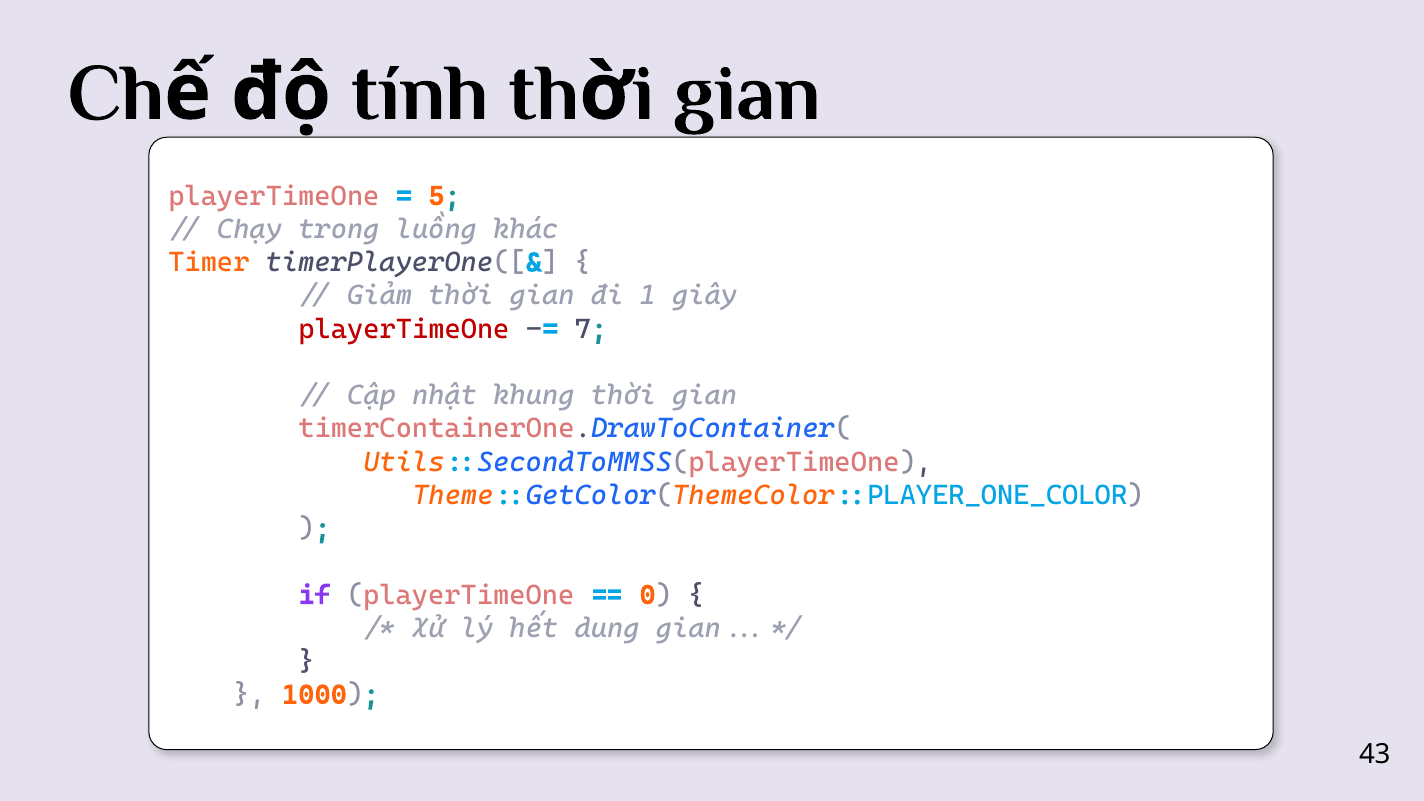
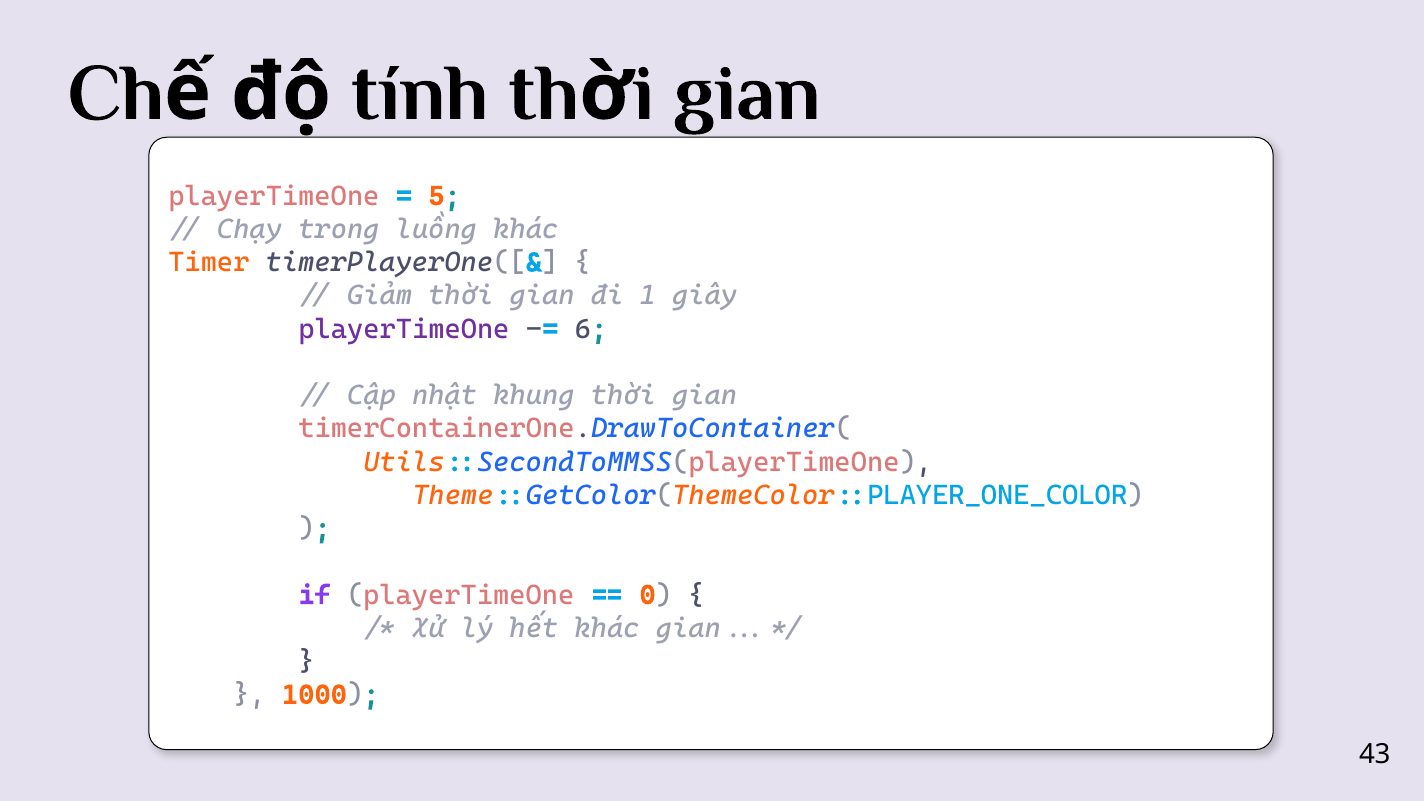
playerTimeOne colour: red -> purple (404, 329)
7: 7 -> 6 (583, 329)
hết dung: dung -> khác (607, 628)
